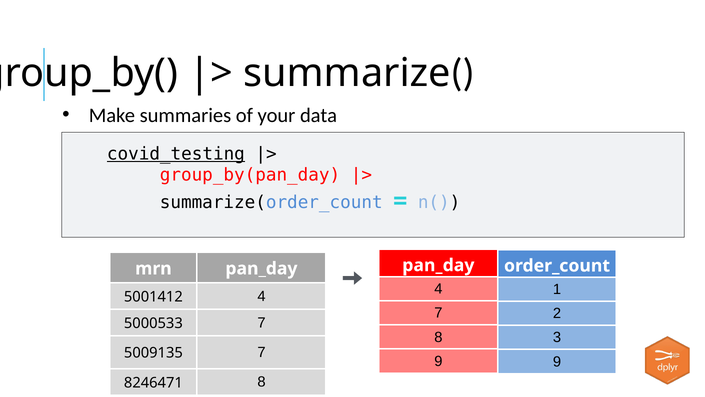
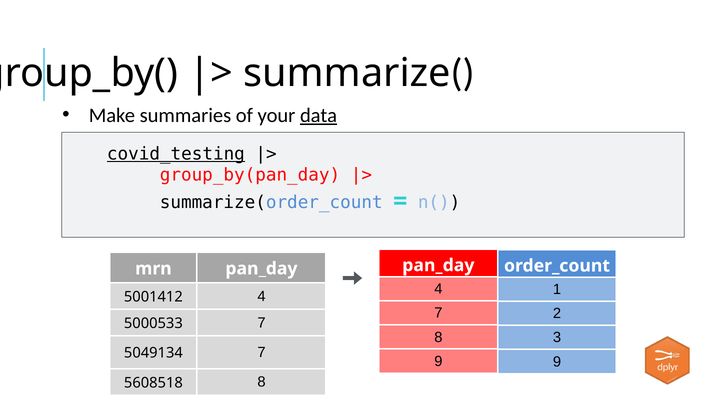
data underline: none -> present (319, 115)
5009135: 5009135 -> 5049134 (153, 353)
8246471: 8246471 -> 5608518 (153, 382)
